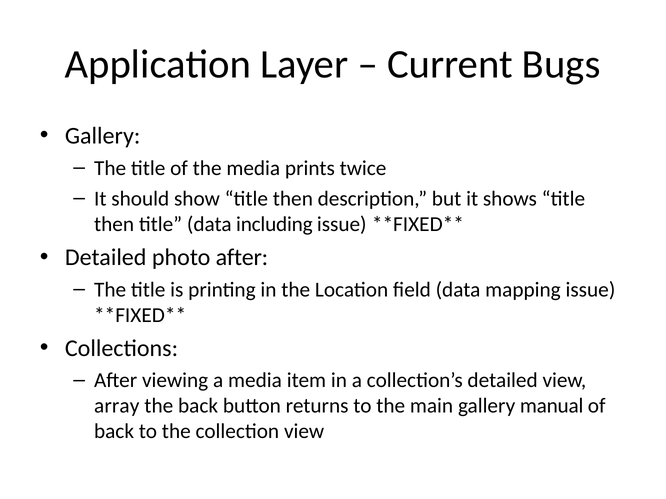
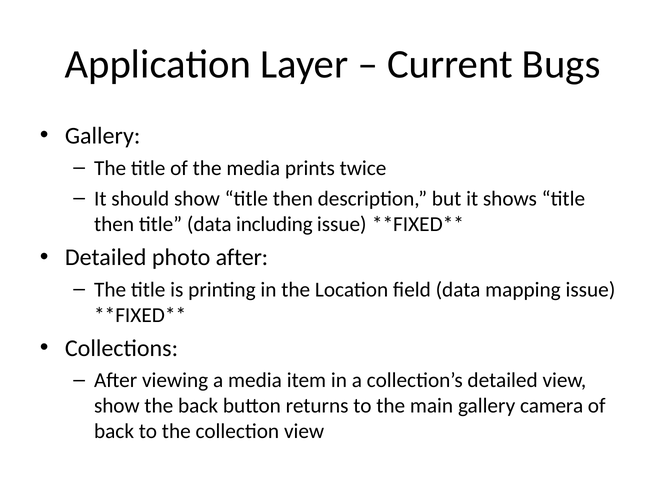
array: array -> show (117, 406)
manual: manual -> camera (552, 406)
